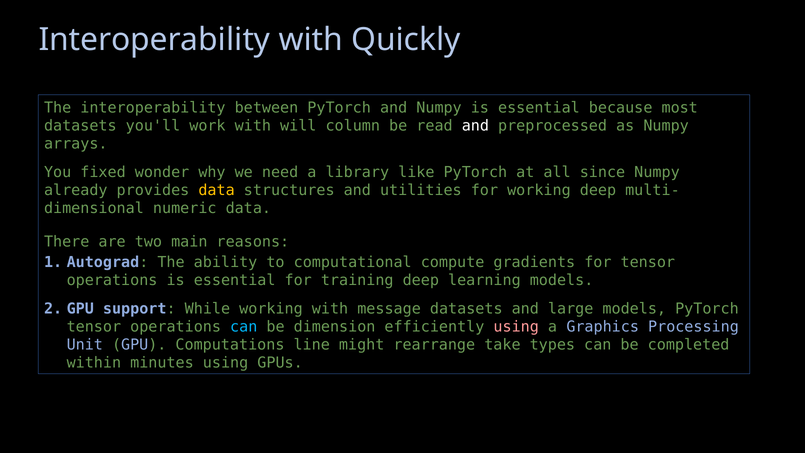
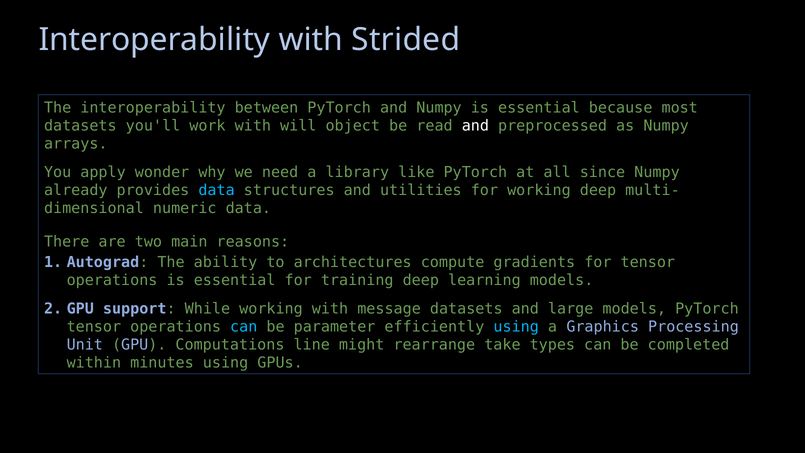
Quickly: Quickly -> Strided (406, 39)
column: column -> object (353, 126)
fixed: fixed -> apply (103, 172)
data colour: yellow -> light blue (217, 190)
computational: computational -> architectures (353, 262)
dimension: dimension -> parameter (335, 327)
using colour: pink -> light blue (516, 327)
